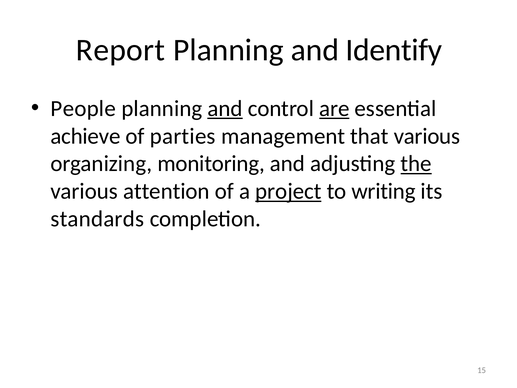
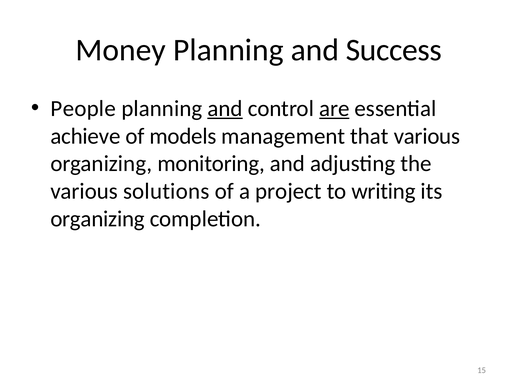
Report: Report -> Money (121, 50)
Identify: Identify -> Success (394, 50)
parties: parties -> models (183, 136)
the underline: present -> none (416, 164)
attention: attention -> solutions (166, 191)
project underline: present -> none (288, 191)
standards: standards -> organizing (98, 219)
